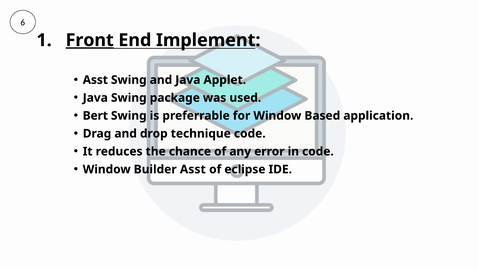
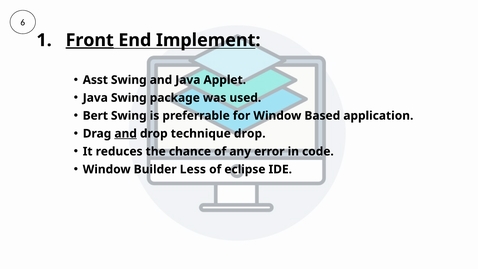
and underline: none -> present (126, 134)
technique code: code -> drop (250, 134)
Builder Asst: Asst -> Less (193, 169)
